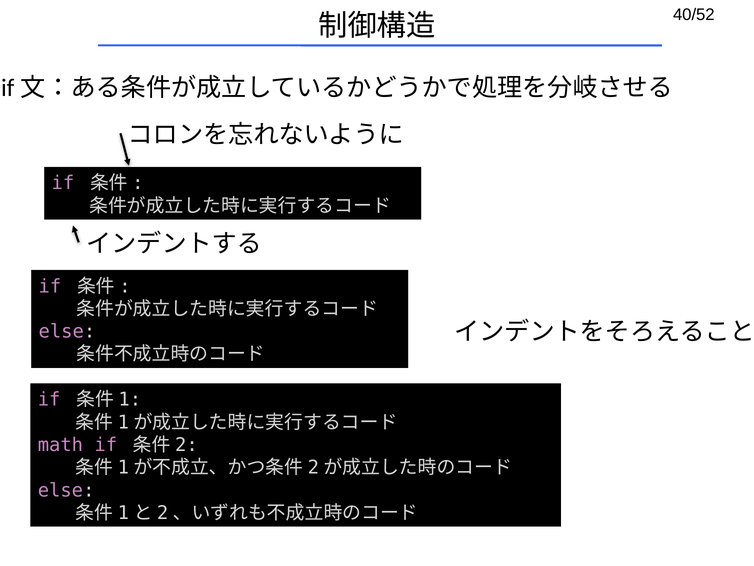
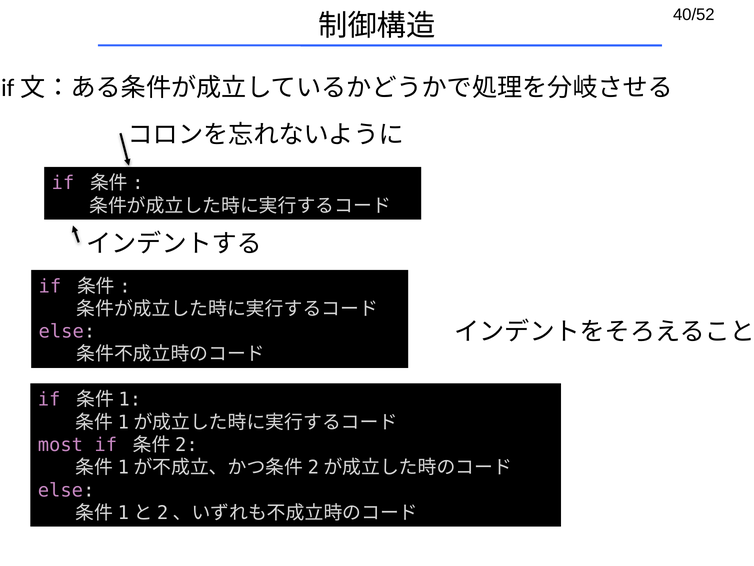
math: math -> most (60, 445)
